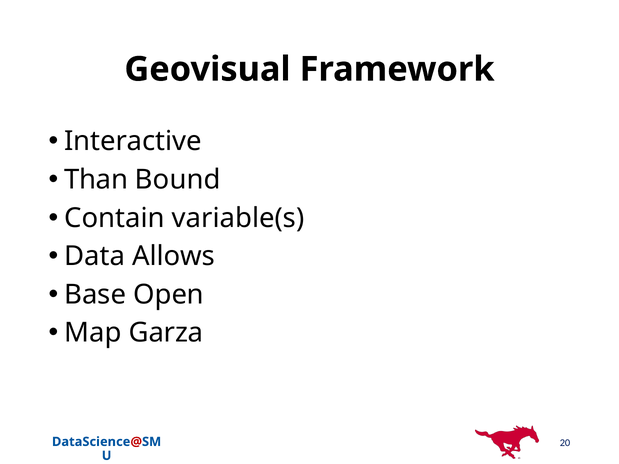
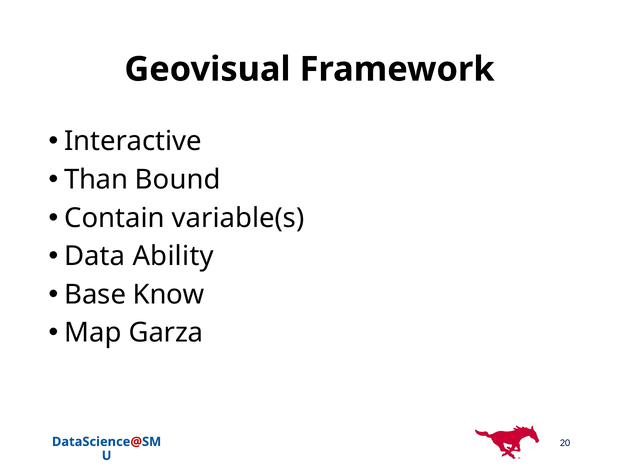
Allows: Allows -> Ability (173, 256)
Open: Open -> Know (169, 295)
